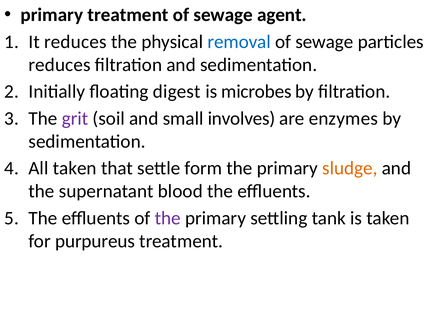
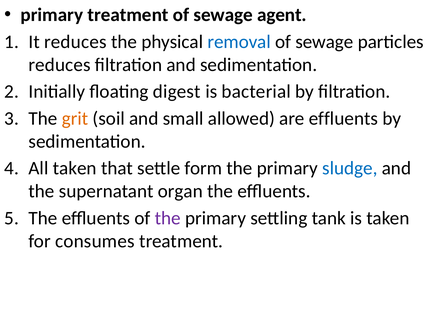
microbes: microbes -> bacterial (256, 92)
grit colour: purple -> orange (75, 119)
involves: involves -> allowed (241, 119)
are enzymes: enzymes -> effluents (343, 119)
sludge colour: orange -> blue (350, 168)
blood: blood -> organ (180, 191)
purpureus: purpureus -> consumes (95, 241)
